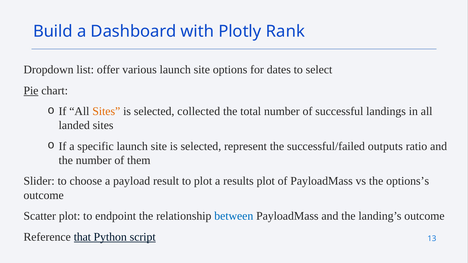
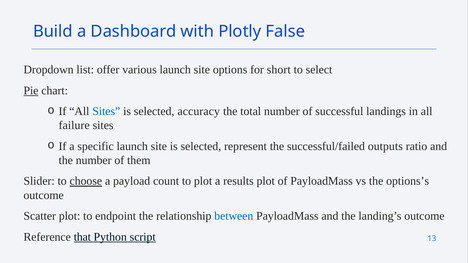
Rank: Rank -> False (285, 31)
dates: dates -> short (279, 70)
Sites colour: orange -> blue (106, 111)
collected: collected -> accuracy (199, 111)
landed: landed -> failure (74, 126)
choose underline: none -> present (86, 181)
result: result -> count (166, 181)
